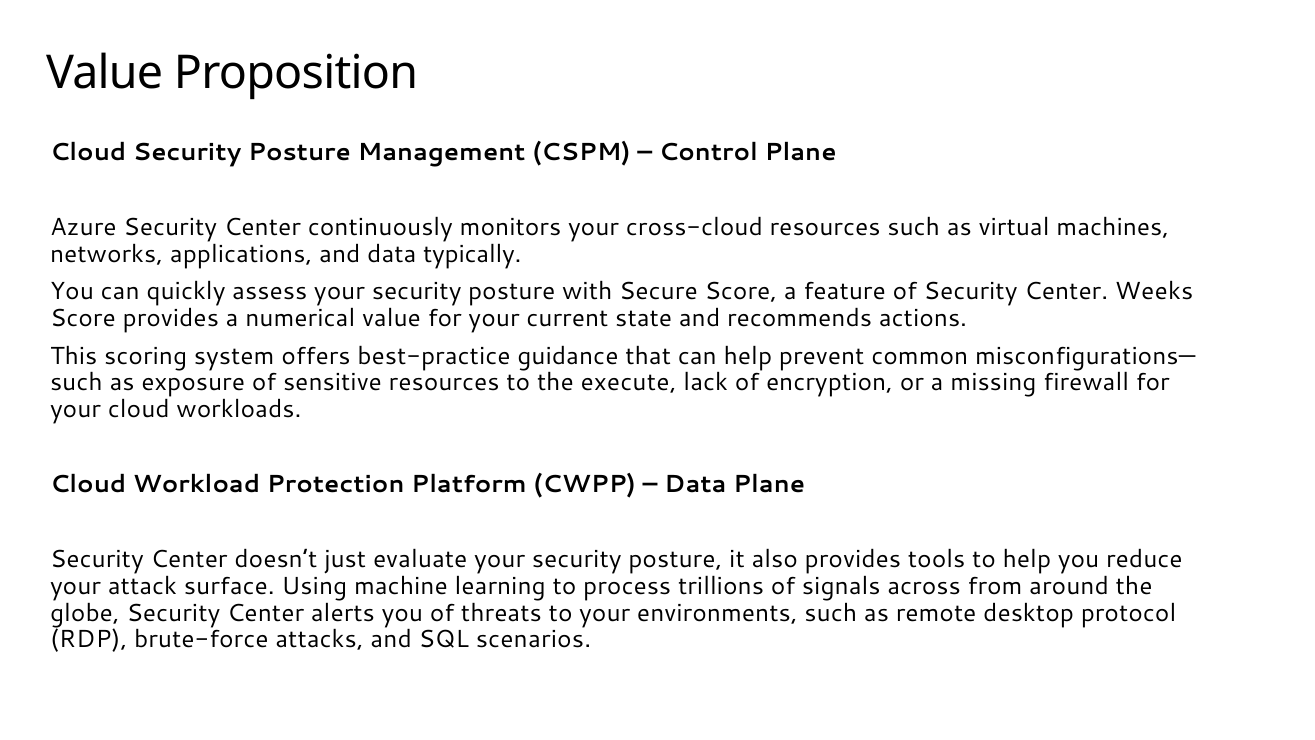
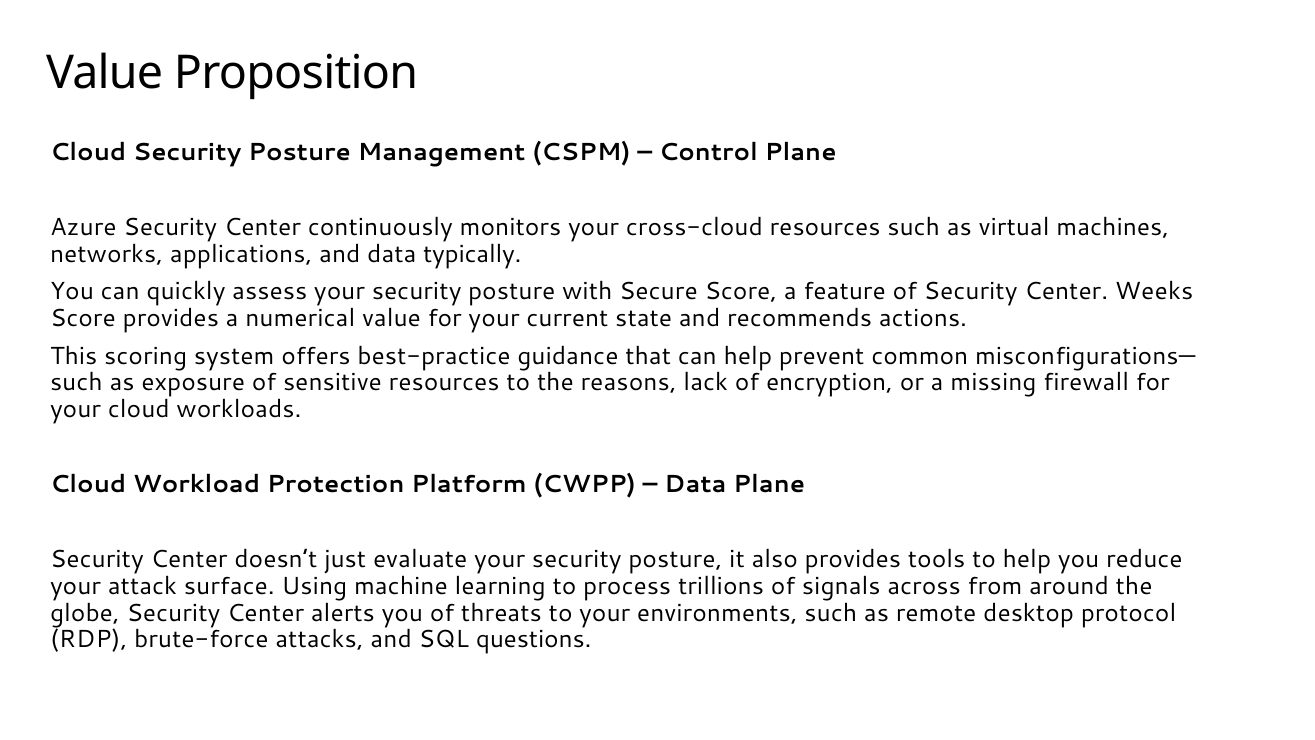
execute: execute -> reasons (629, 382)
scenarios: scenarios -> questions (534, 639)
